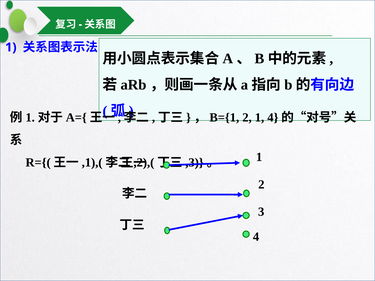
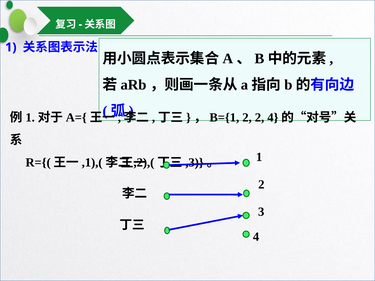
2 1: 1 -> 2 (260, 118)
